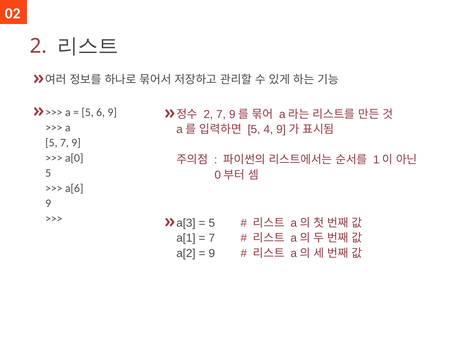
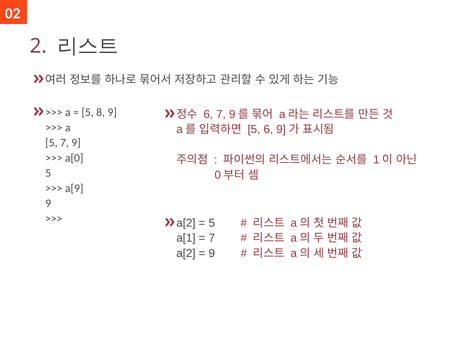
6: 6 -> 8 (101, 112)
2: 2 -> 6 (208, 114)
5 4: 4 -> 6 (268, 129)
a[6: a[6 -> a[9 (74, 188)
a[3: a[3 -> a[2 (186, 223)
